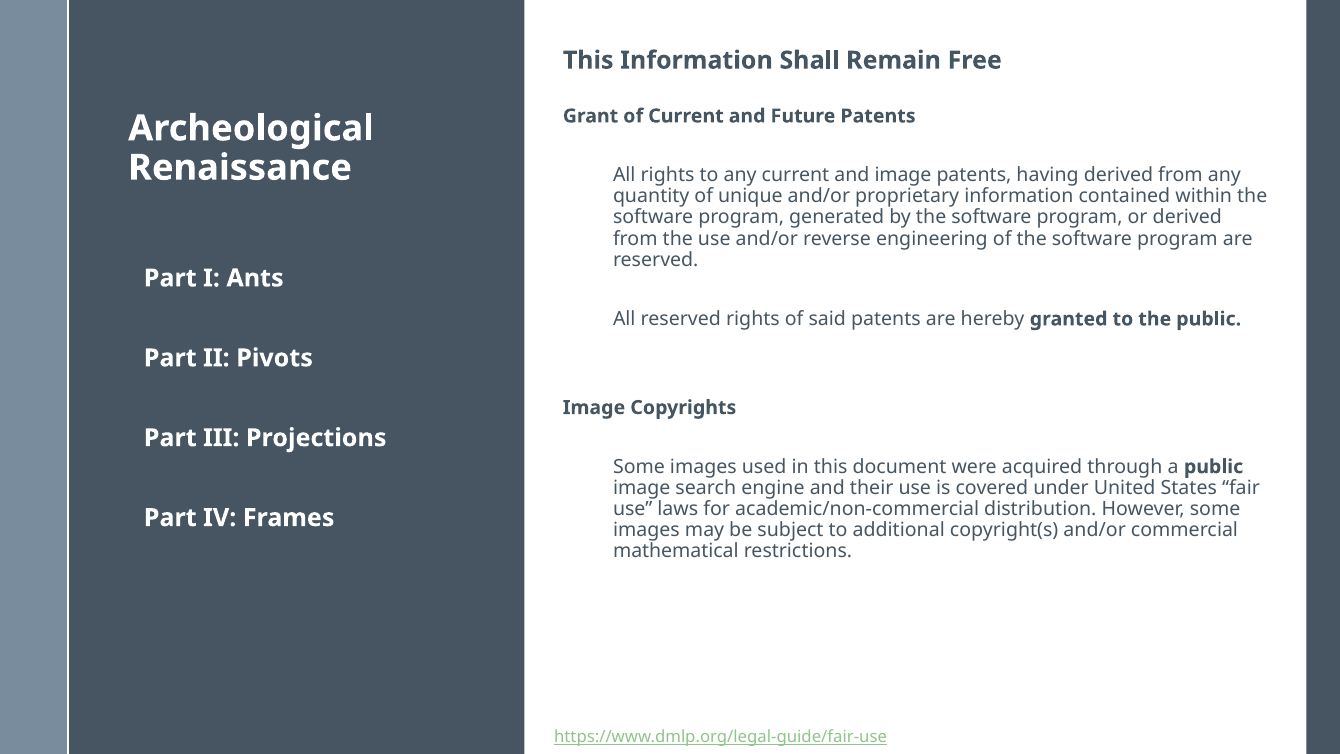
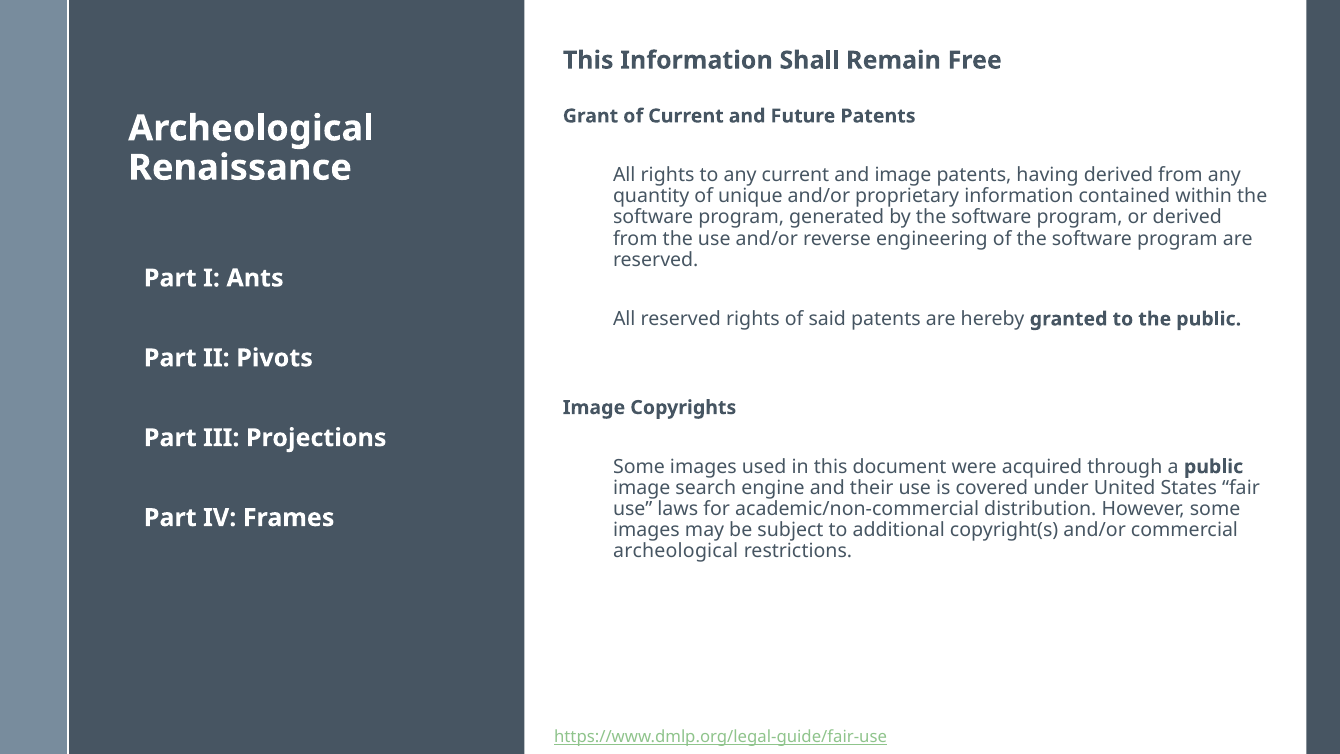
mathematical: mathematical -> archeological (676, 551)
